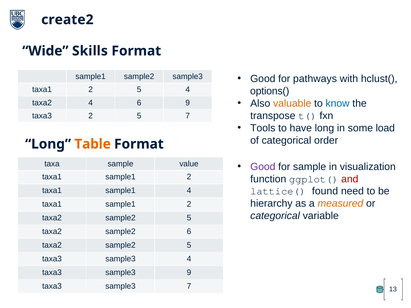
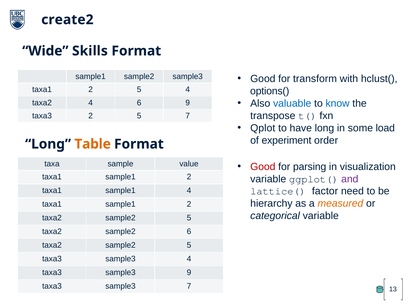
pathways: pathways -> transform (315, 79)
valuable colour: orange -> blue (292, 104)
Tools: Tools -> Qplot (263, 128)
of categorical: categorical -> experiment (287, 141)
Good colour: purple -> red (263, 167)
for sample: sample -> parsing (310, 167)
function: function -> variable (268, 179)
and colour: red -> purple (350, 179)
found: found -> factor (325, 191)
